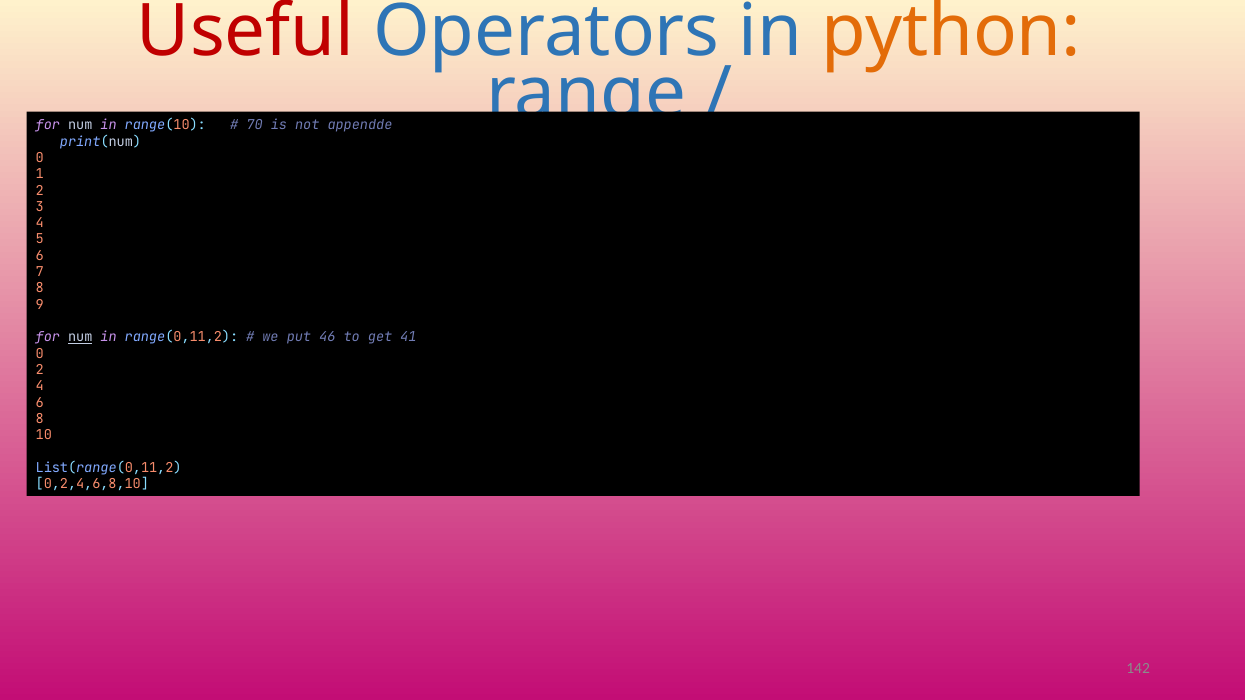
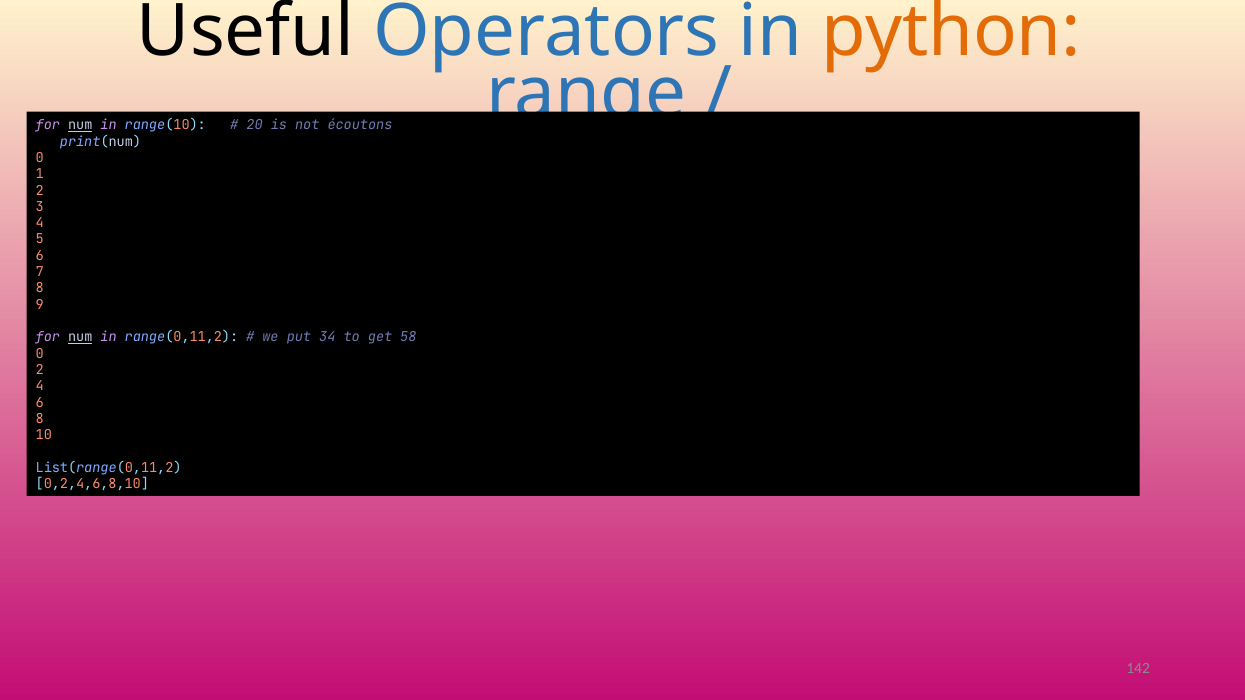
Useful colour: red -> black (246, 31)
num underline: none -> present (80, 125)
70: 70 -> 20 (255, 125)
appendde: appendde -> écoutons (360, 125)
46: 46 -> 34 (327, 338)
41: 41 -> 58 (408, 338)
